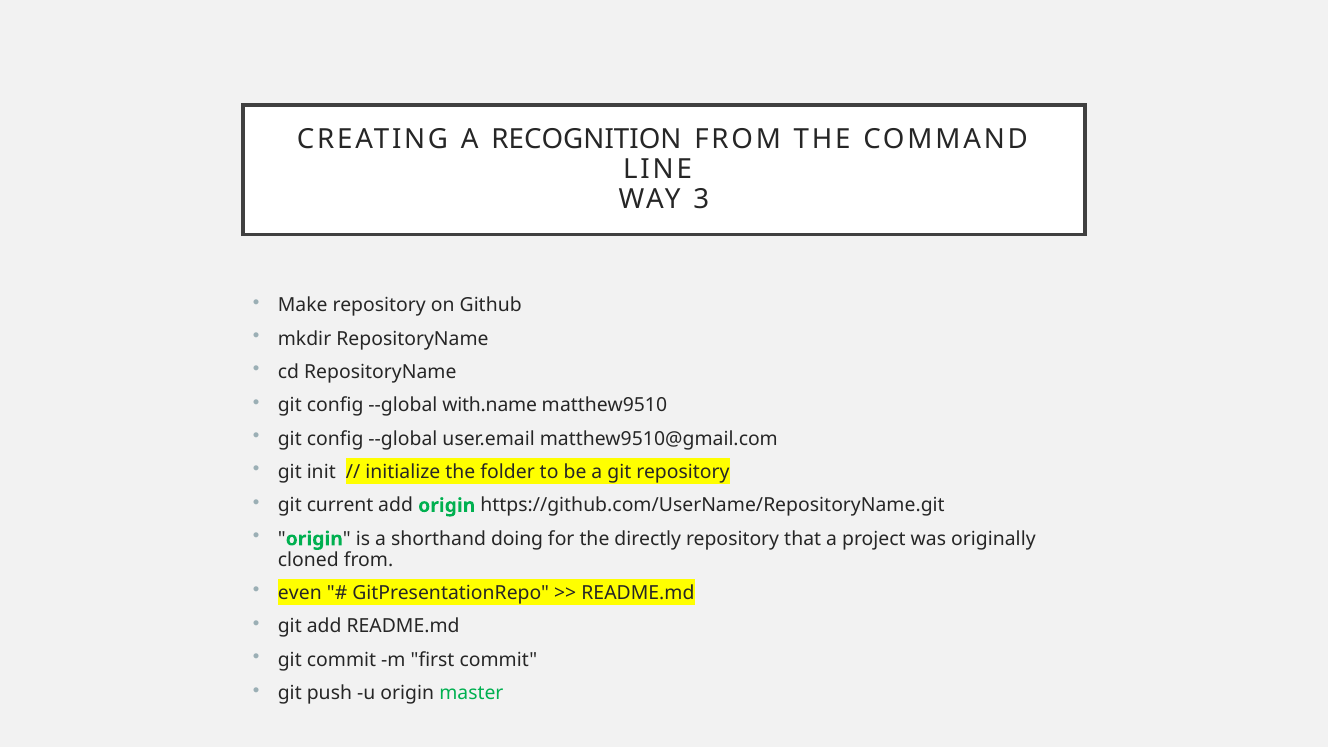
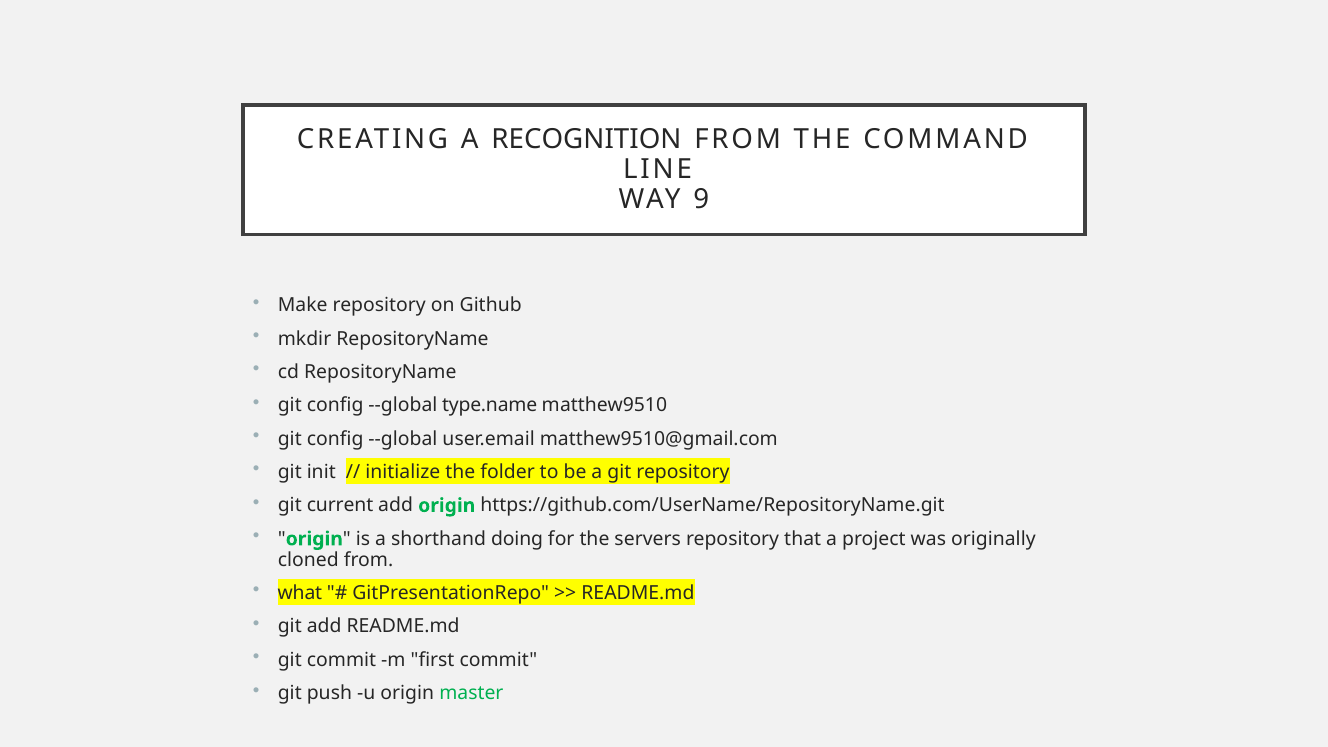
3: 3 -> 9 (701, 200)
with.name: with.name -> type.name (490, 405)
directly: directly -> servers (648, 539)
even: even -> what (300, 593)
